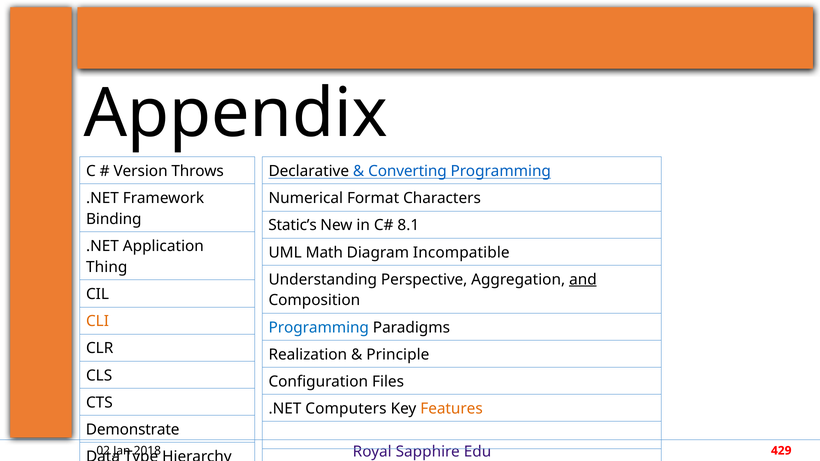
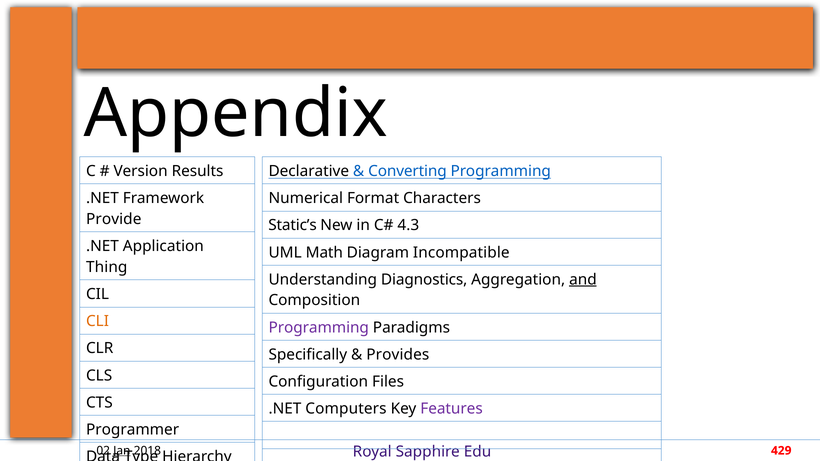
Throws: Throws -> Results (198, 171)
Binding: Binding -> Provide (114, 219)
8.1: 8.1 -> 4.3 (408, 225)
Perspective: Perspective -> Diagnostics (424, 280)
Programming colour: blue -> purple (319, 328)
Realization: Realization -> Specifically (308, 355)
Principle: Principle -> Provides (398, 355)
Features colour: orange -> purple (452, 409)
Demonstrate: Demonstrate -> Programmer (133, 430)
Jan underline: none -> present (122, 451)
